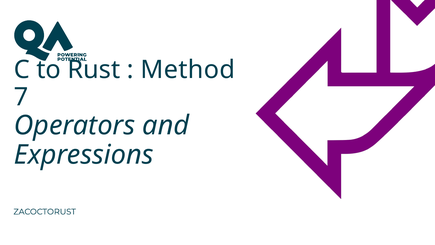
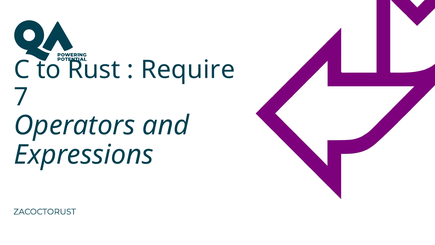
Method: Method -> Require (188, 70)
